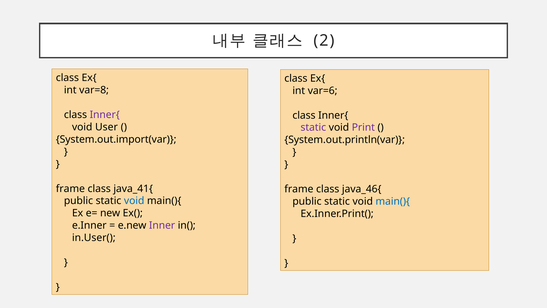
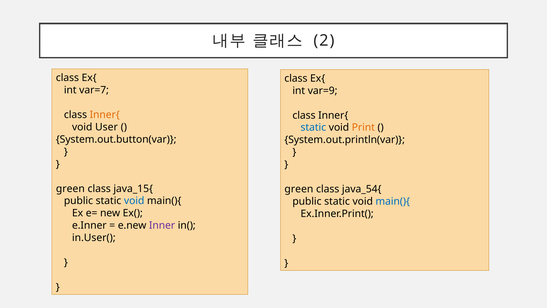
var=8: var=8 -> var=7 (94, 90)
var=6: var=6 -> var=9 (323, 91)
Inner{ colour: purple -> orange (105, 115)
static colour: purple -> blue (313, 127)
Print colour: purple -> orange (363, 127)
System.out.import(var: System.out.import(var -> System.out.button(var (116, 139)
frame: frame -> green (70, 188)
java_41{: java_41{ -> java_15{ (133, 188)
frame: frame -> green (299, 189)
java_46{: java_46{ -> java_54{ (362, 189)
